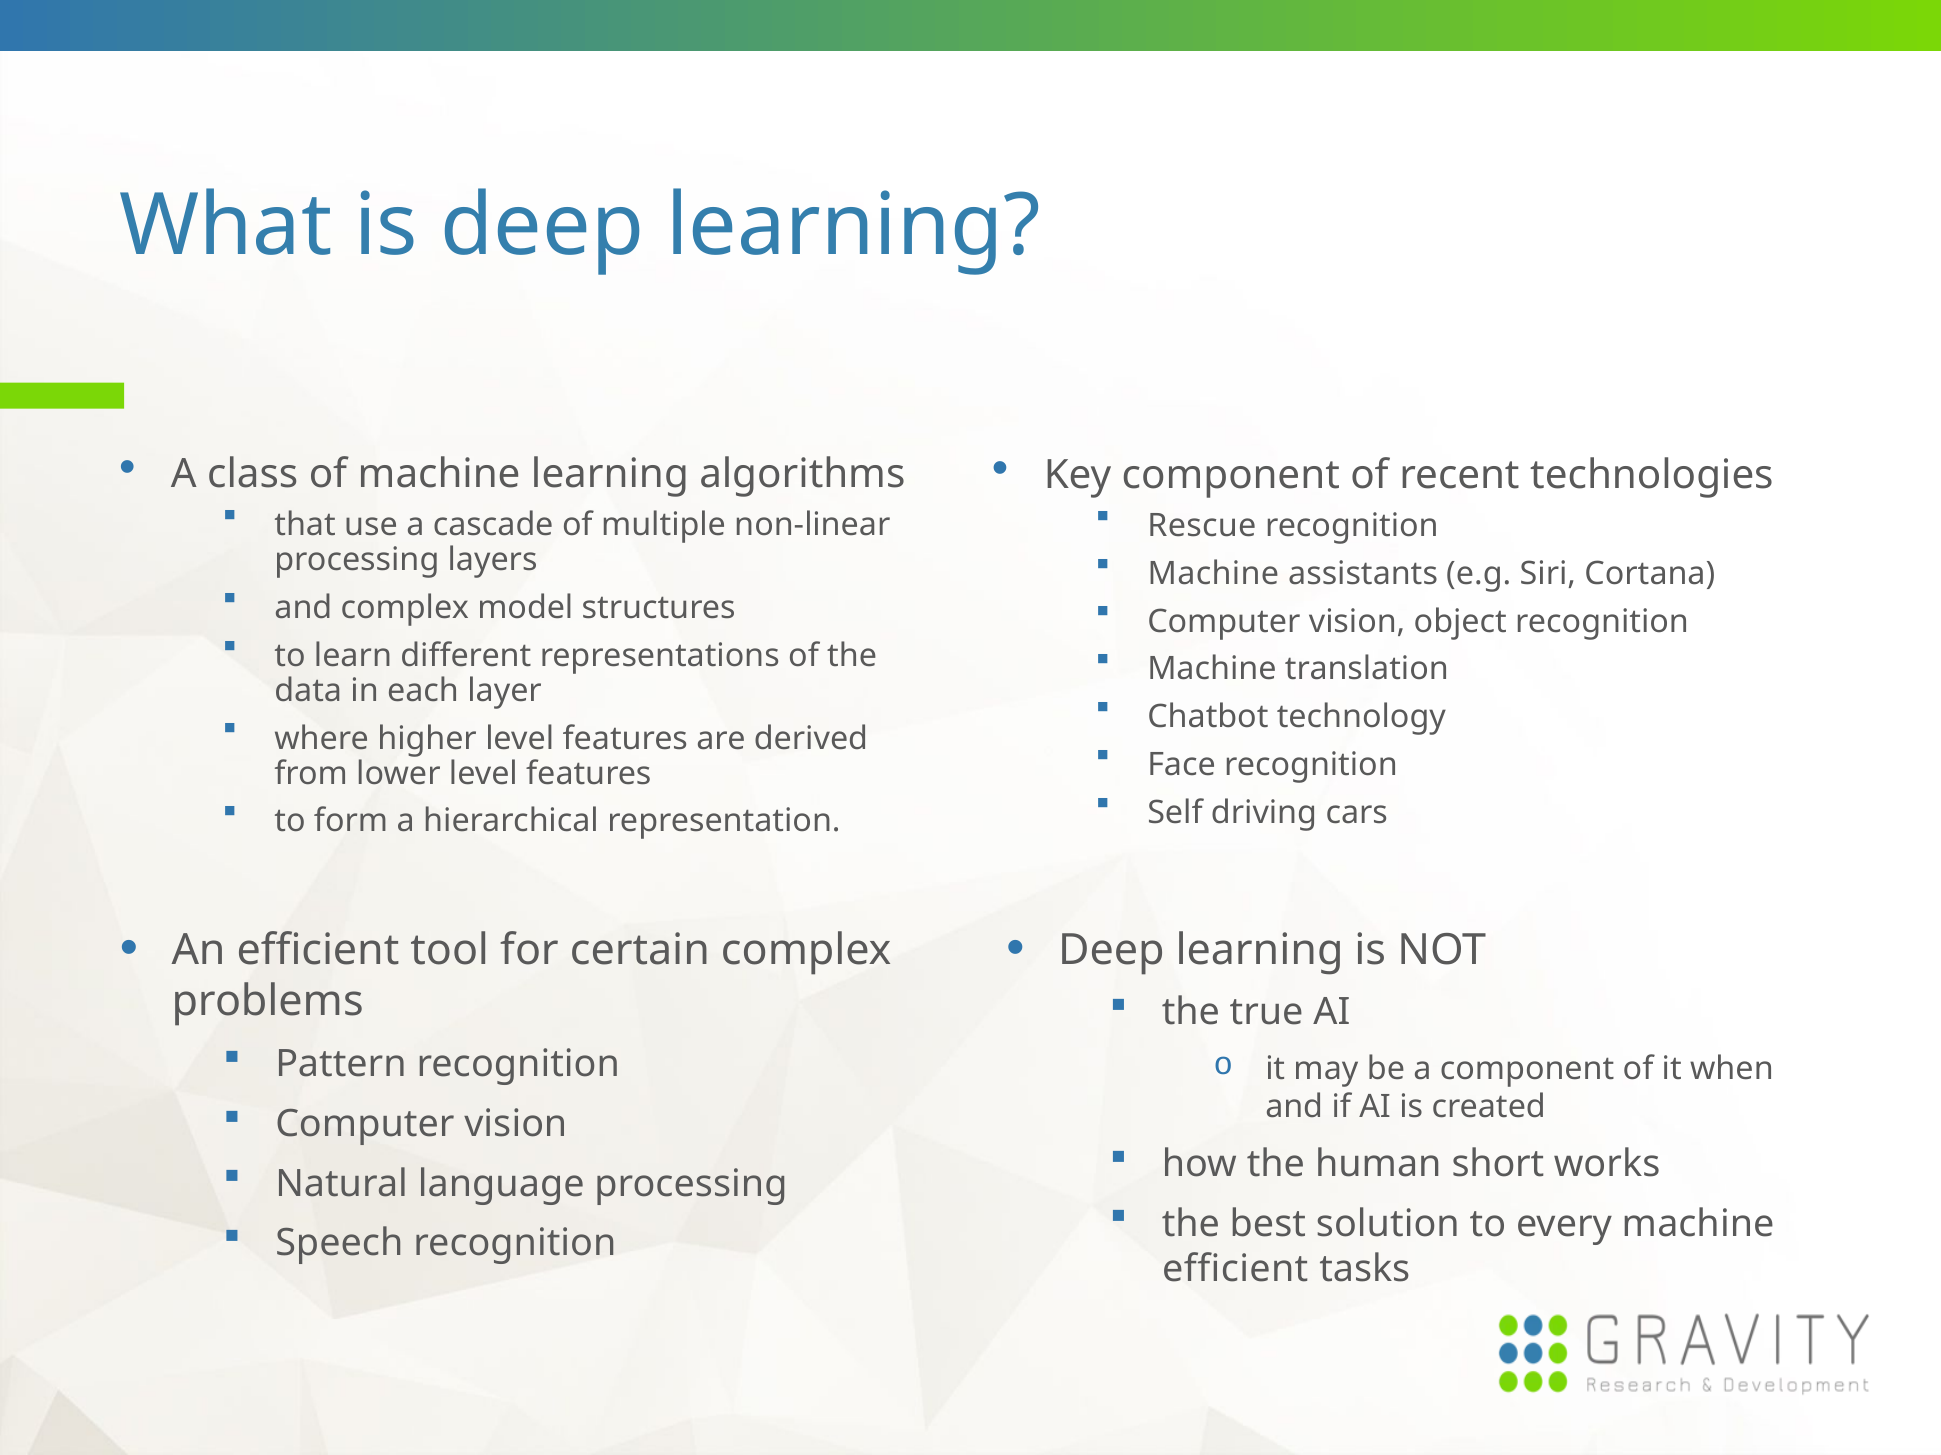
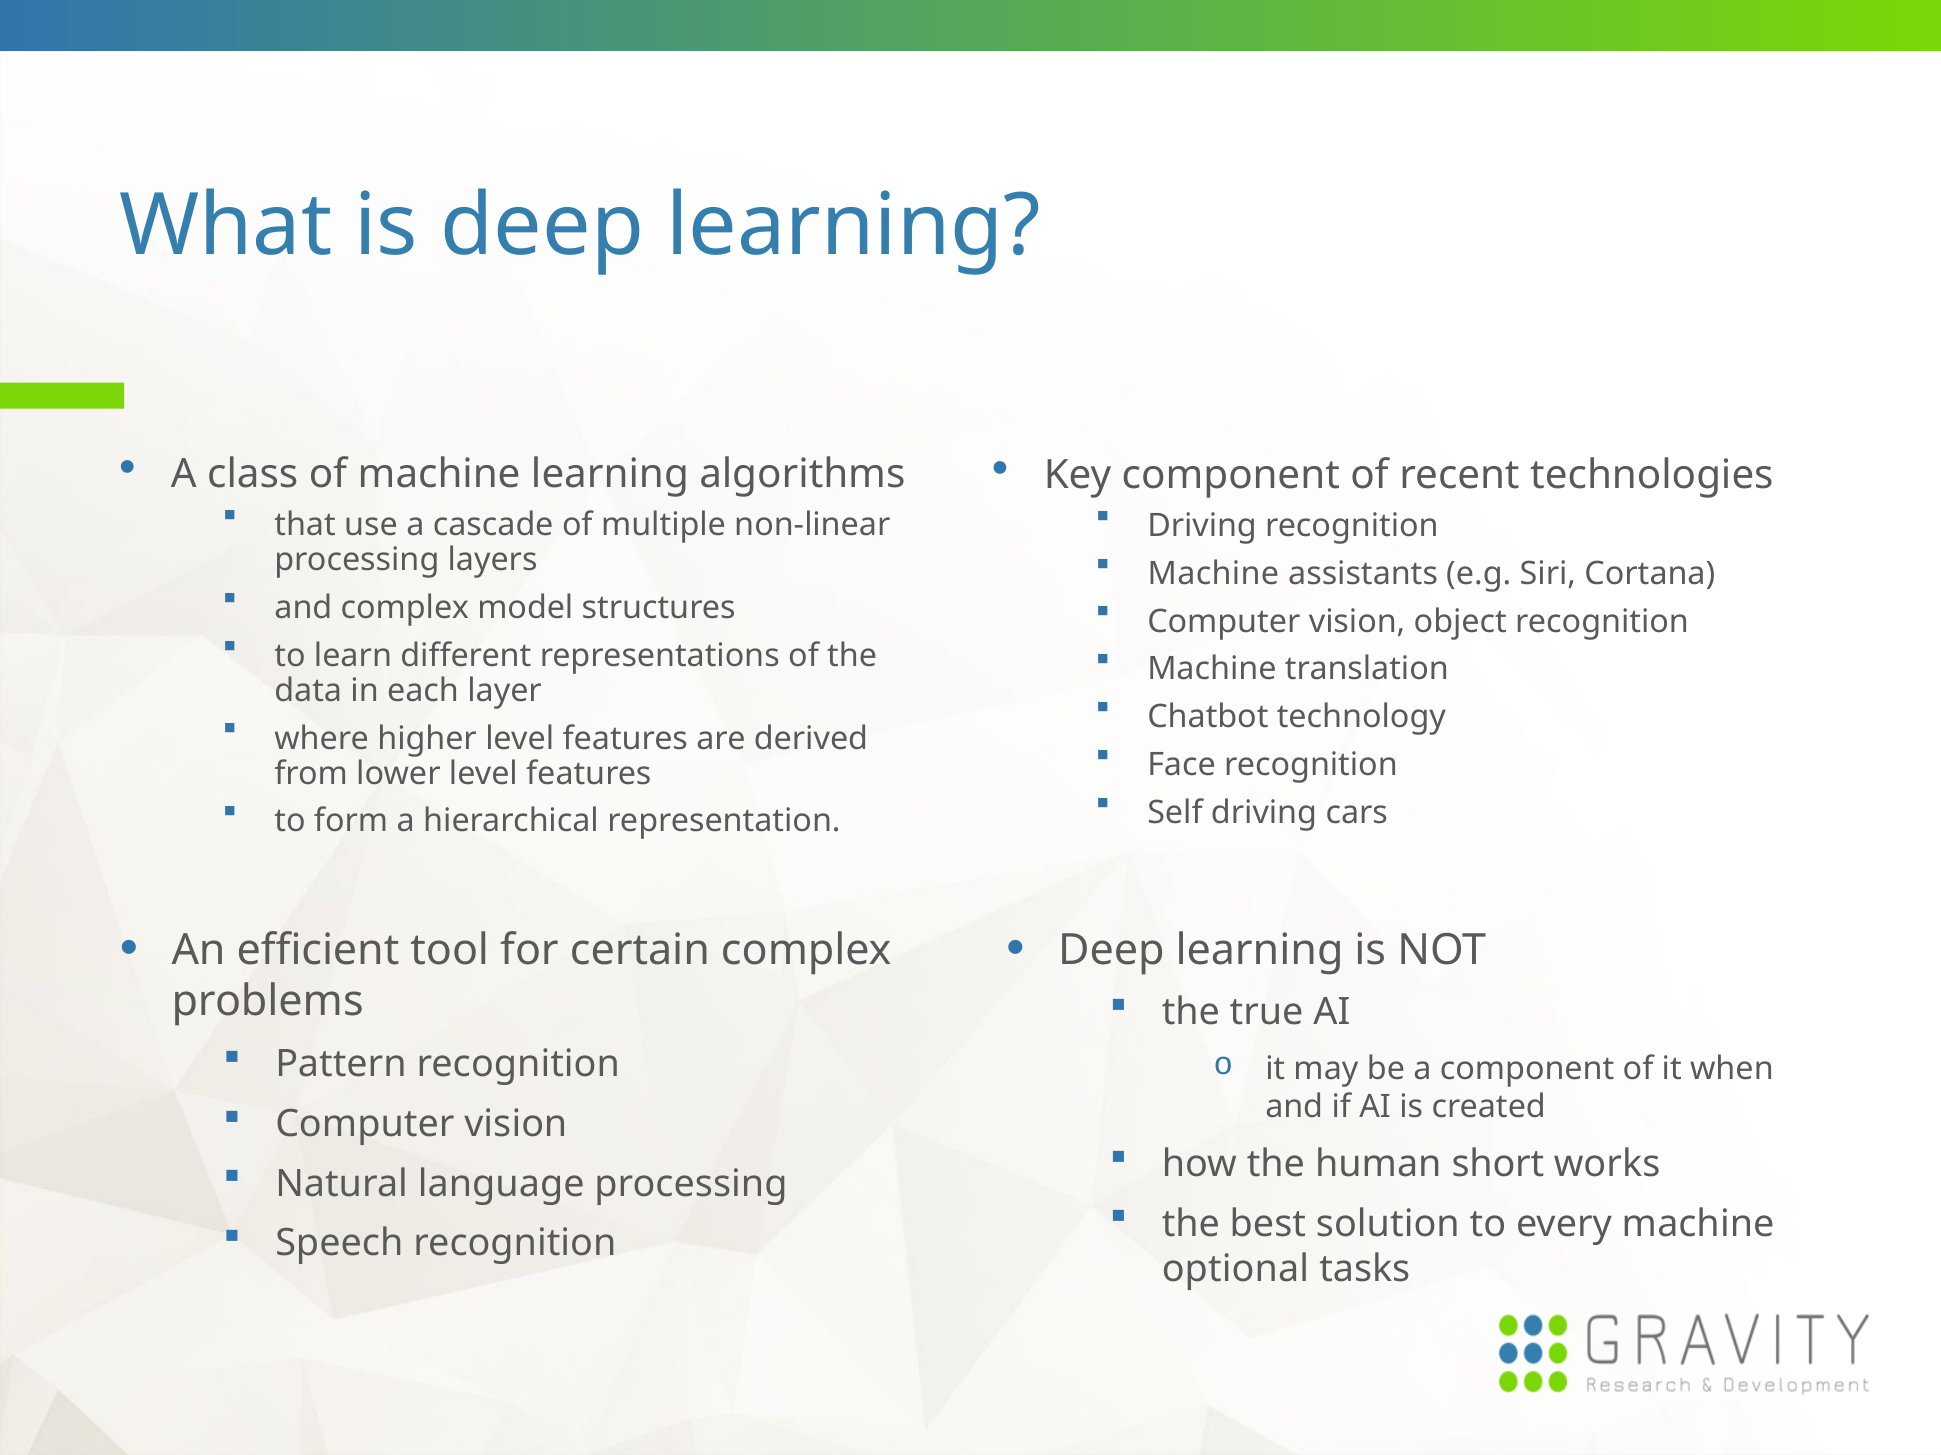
Rescue: Rescue -> Driving (1202, 526)
efficient: efficient -> optional (1235, 1270)
